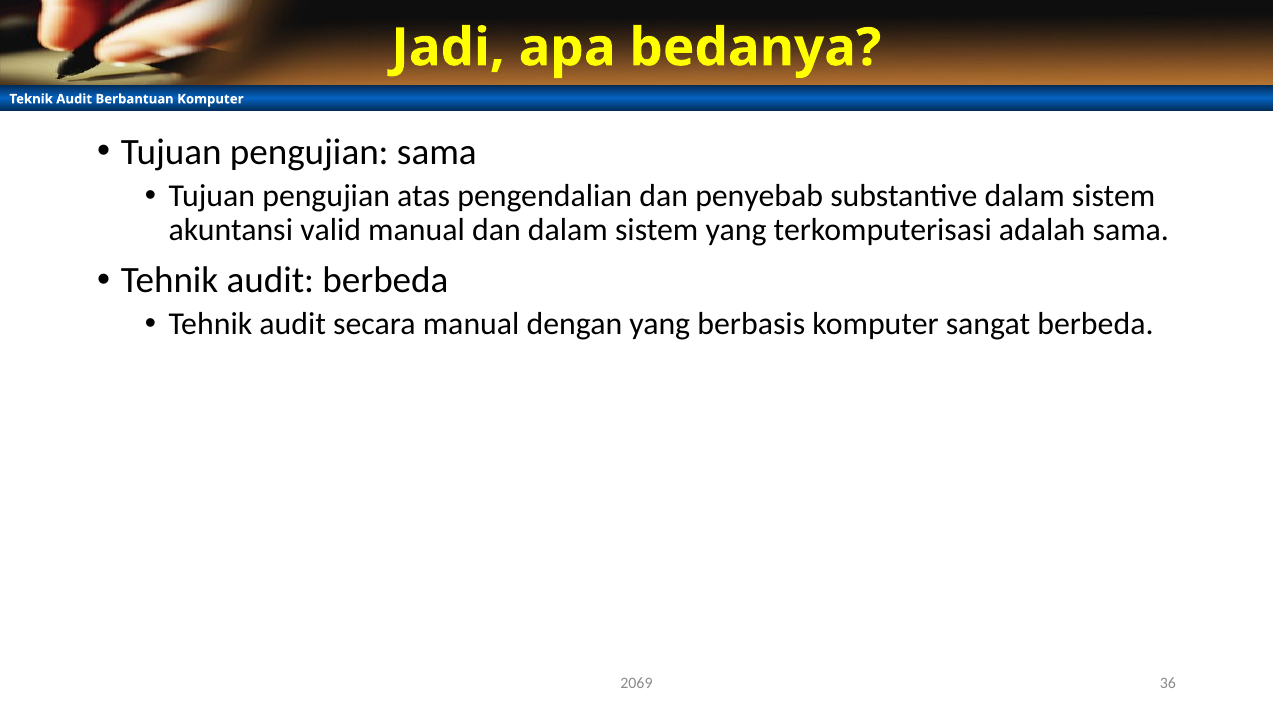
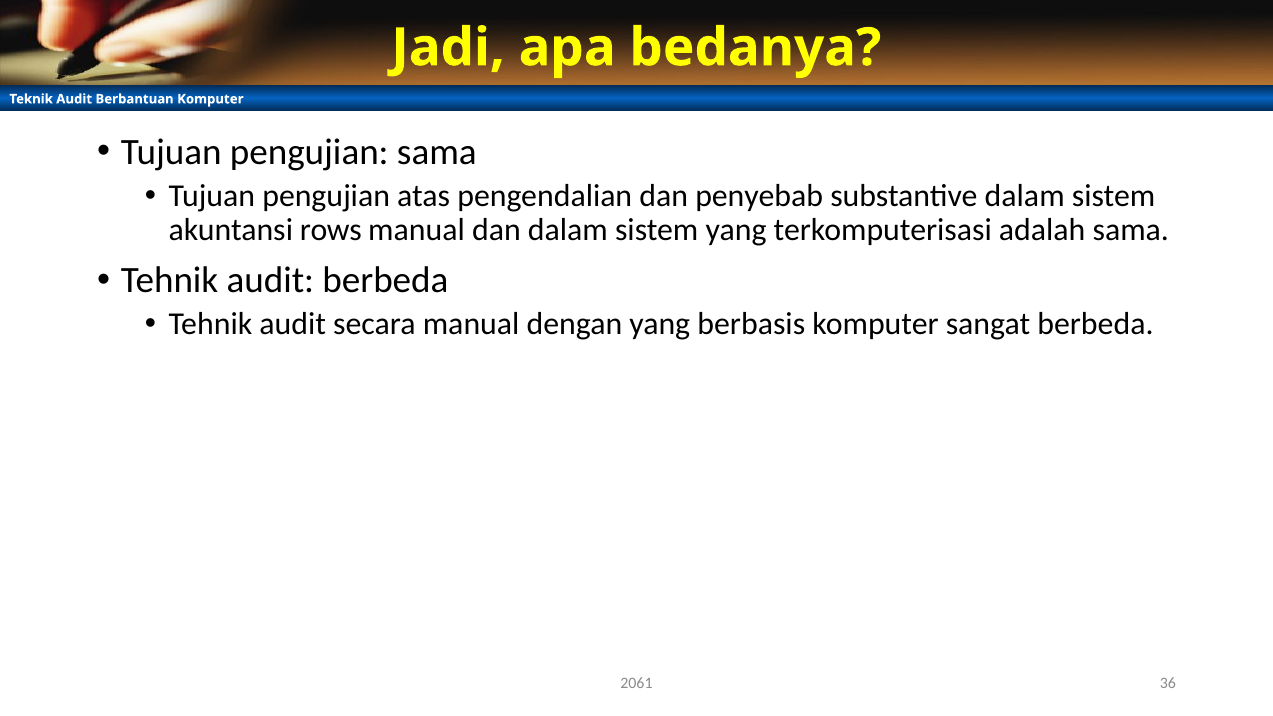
valid: valid -> rows (331, 230)
2069: 2069 -> 2061 (636, 684)
